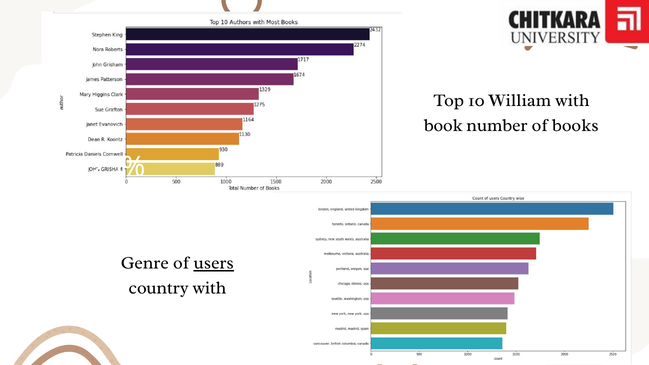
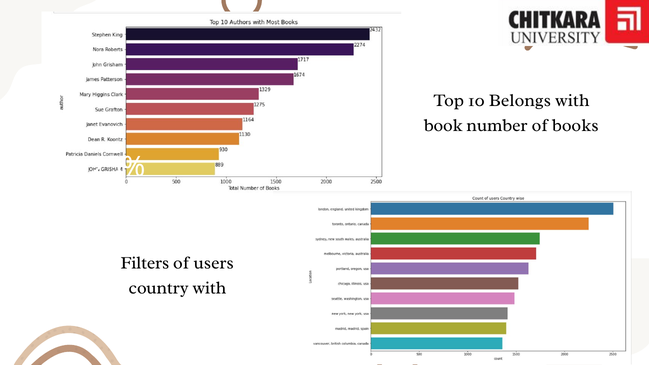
William: William -> Belongs (520, 100)
Genre: Genre -> Filters (145, 263)
users underline: present -> none (214, 263)
